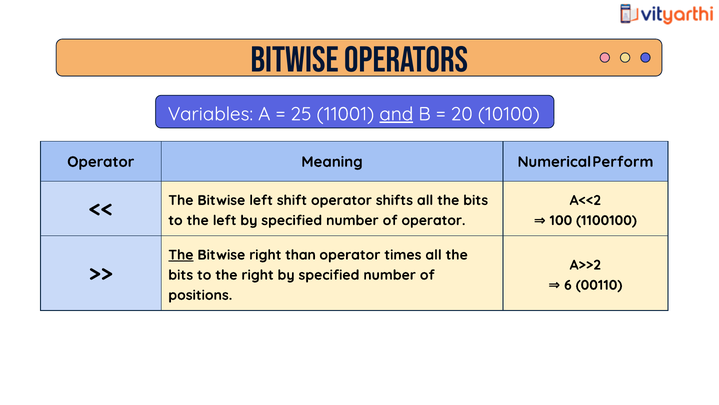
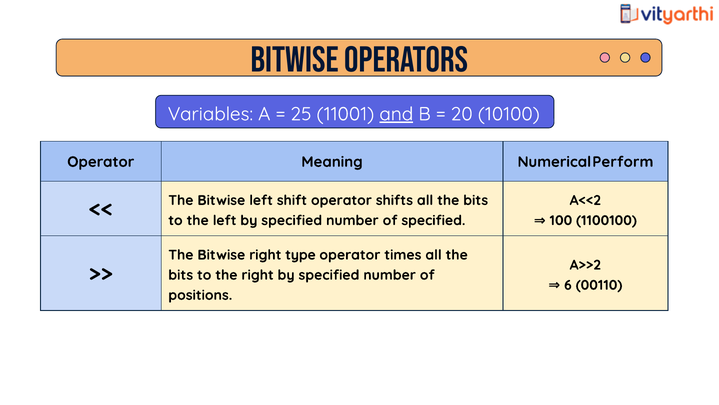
of operator: operator -> specified (433, 220)
The underline: present -> none (181, 255)
than: than -> type (300, 255)
